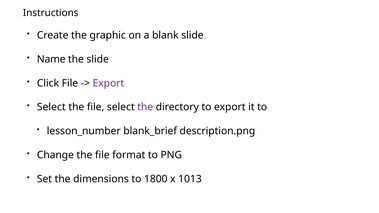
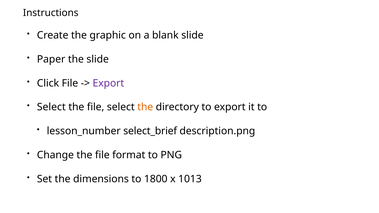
Name: Name -> Paper (51, 59)
the colour: purple -> orange (145, 107)
blank_brief: blank_brief -> select_brief (150, 131)
